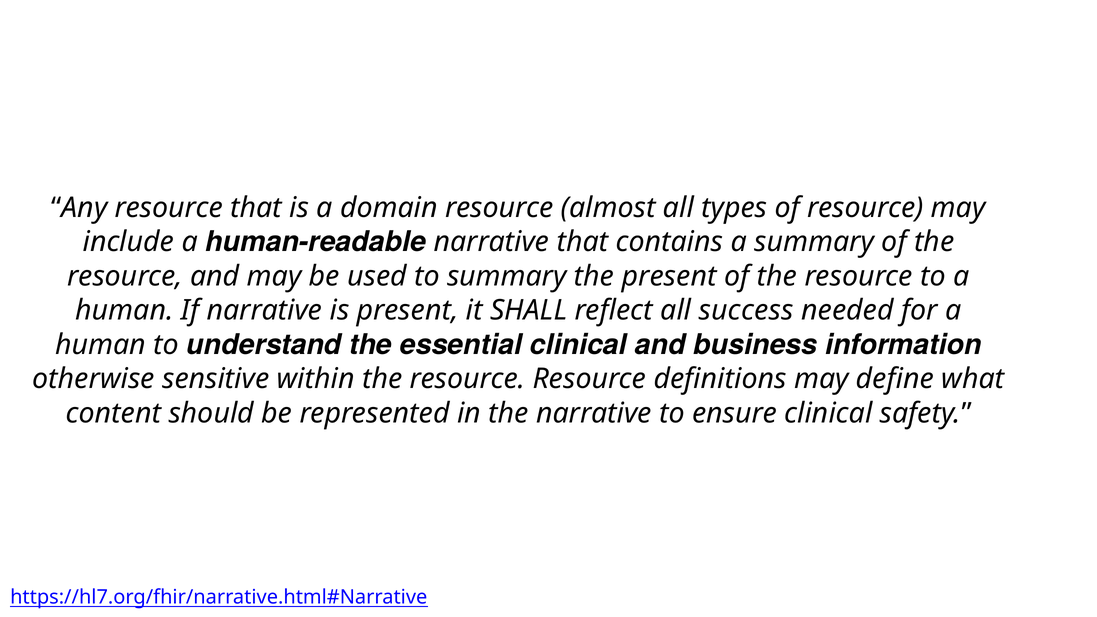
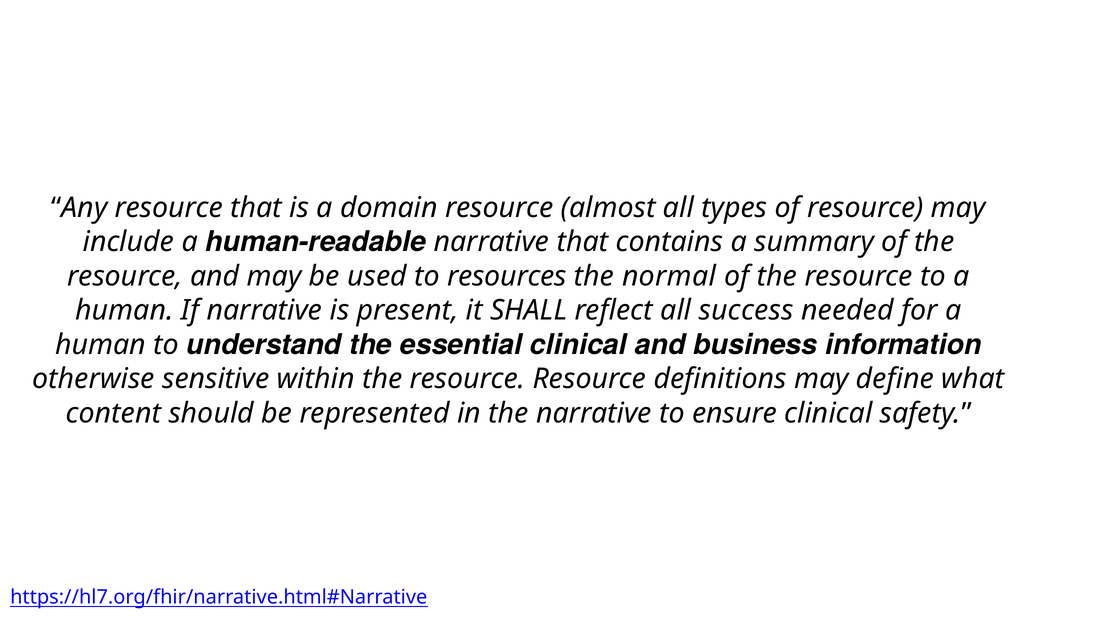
to summary: summary -> resources (507, 276)
the present: present -> normal (669, 276)
